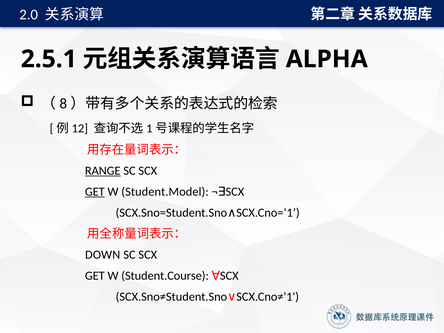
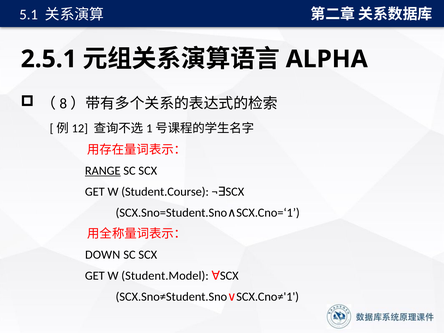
2.0: 2.0 -> 5.1 (29, 14)
GET underline: present -> none (95, 192)
Student.Model: Student.Model -> Student.Course (165, 192)
Student.Course: Student.Course -> Student.Model (165, 276)
